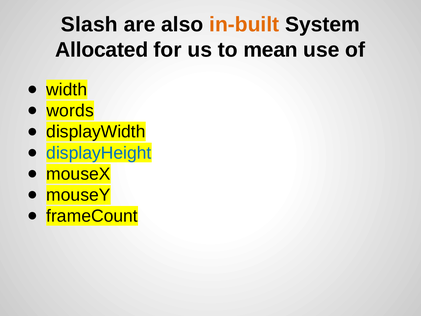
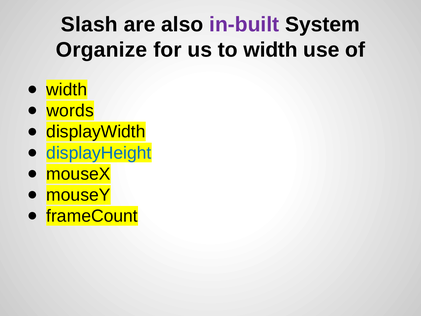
in-built colour: orange -> purple (244, 25)
Allocated: Allocated -> Organize (102, 50)
to mean: mean -> width (271, 50)
